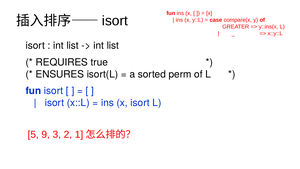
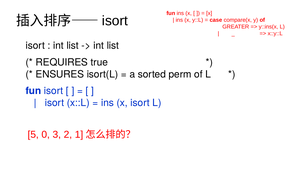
9: 9 -> 0 (46, 134)
